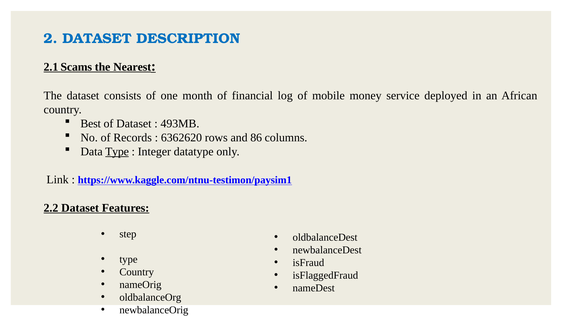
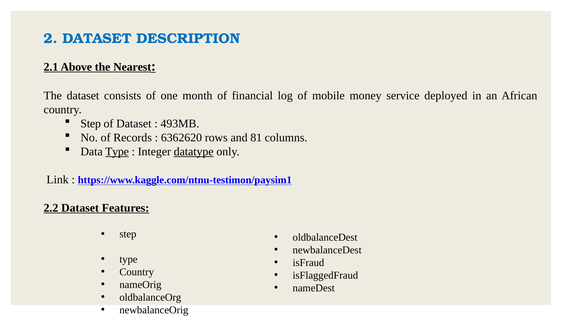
Scams: Scams -> Above (76, 67)
Best: Best -> Step (91, 124)
86: 86 -> 81 (256, 138)
datatype underline: none -> present (194, 152)
